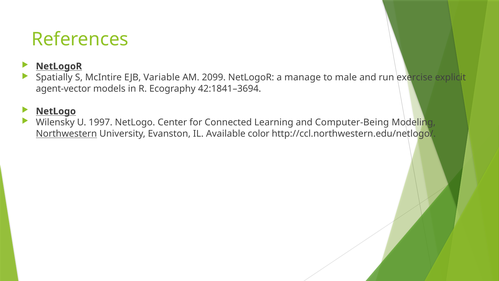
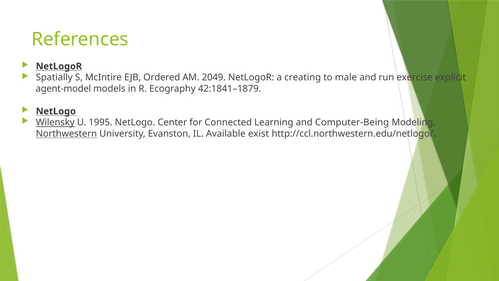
Variable: Variable -> Ordered (162, 77)
2099: 2099 -> 2049 (214, 77)
manage: manage -> creating (303, 77)
agent‐vector: agent‐vector -> agent‐model (63, 89)
42:1841–3694: 42:1841–3694 -> 42:1841–1879 (230, 89)
Wilensky underline: none -> present (55, 122)
1997: 1997 -> 1995 (101, 122)
color: color -> exist (259, 134)
